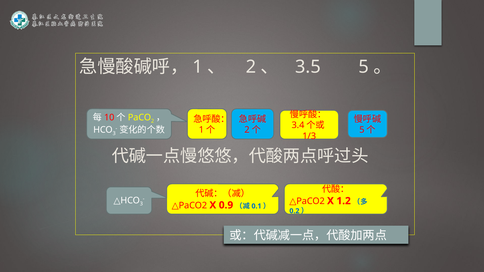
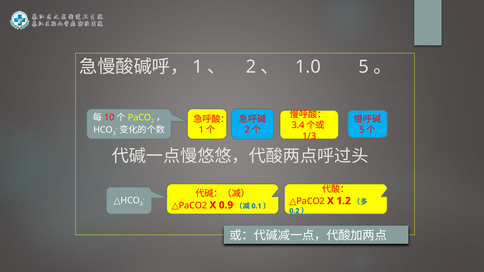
3.5: 3.5 -> 1.0 (308, 67)
